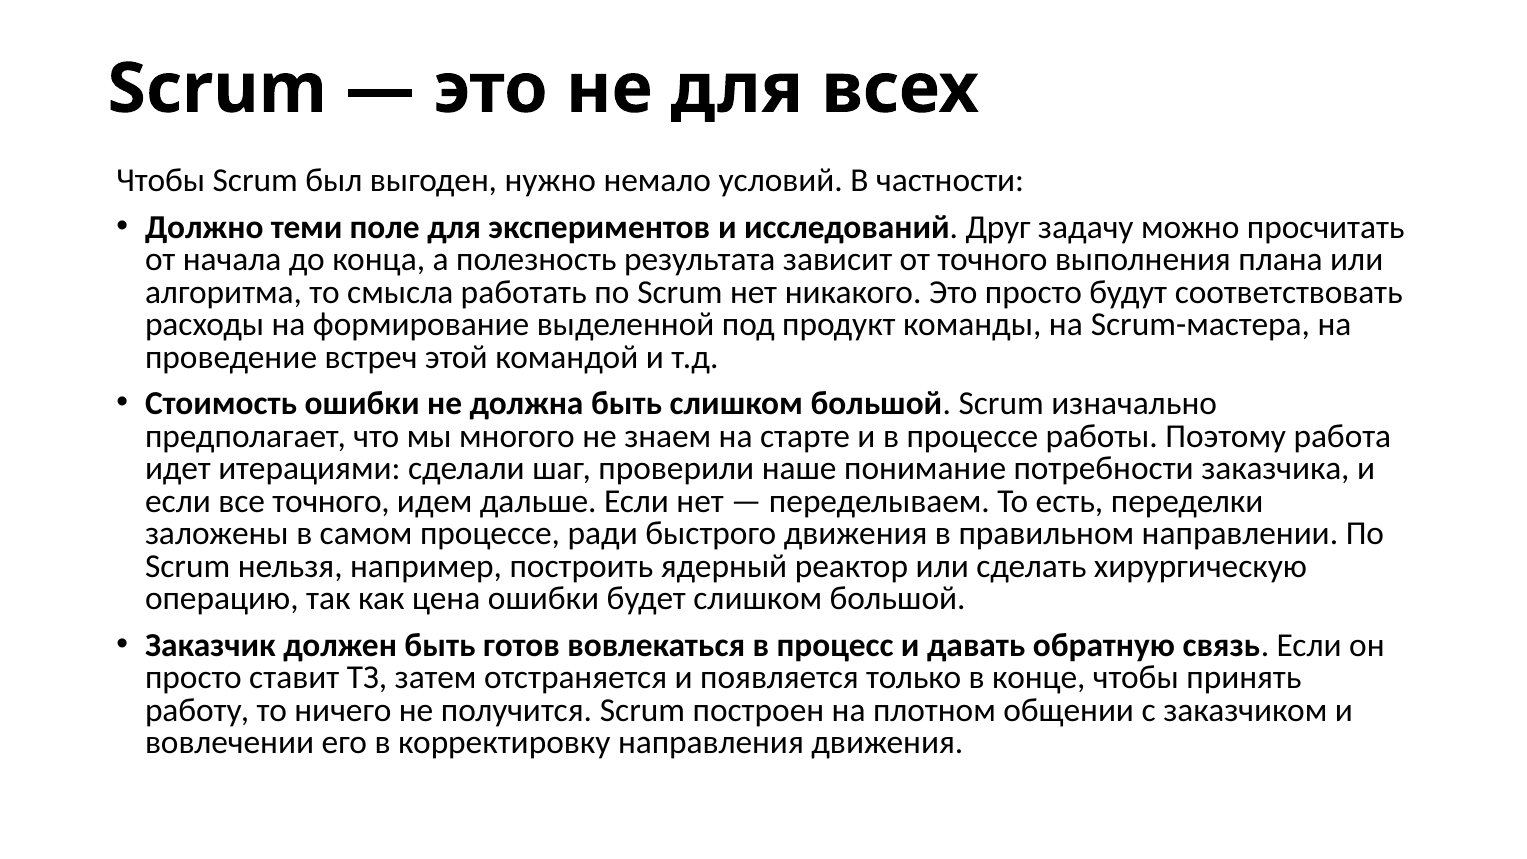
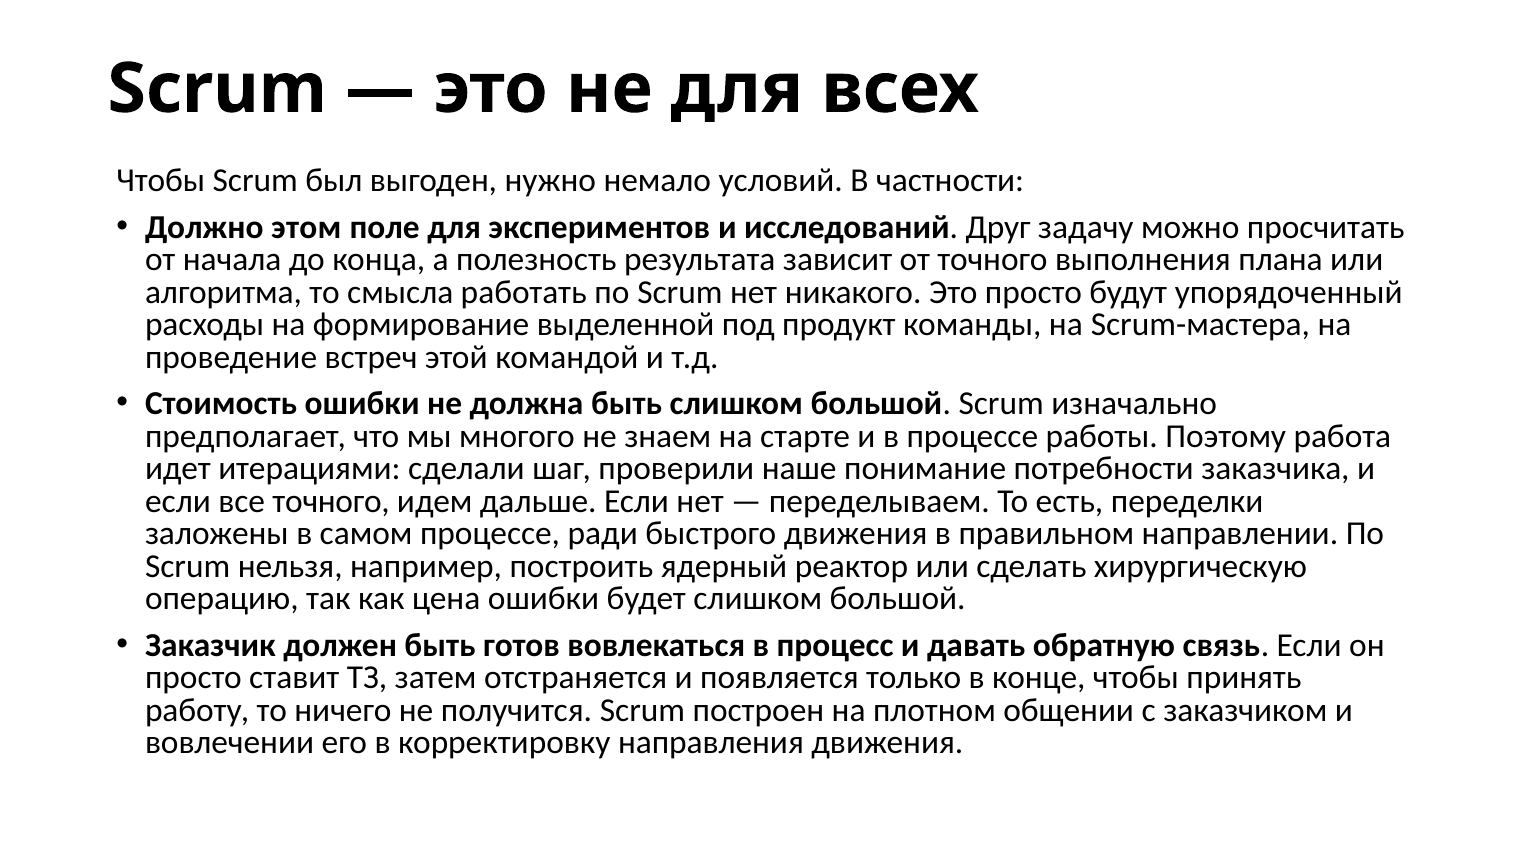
теми: теми -> этом (306, 227)
соответствовать: соответствовать -> упорядоченный (1289, 292)
